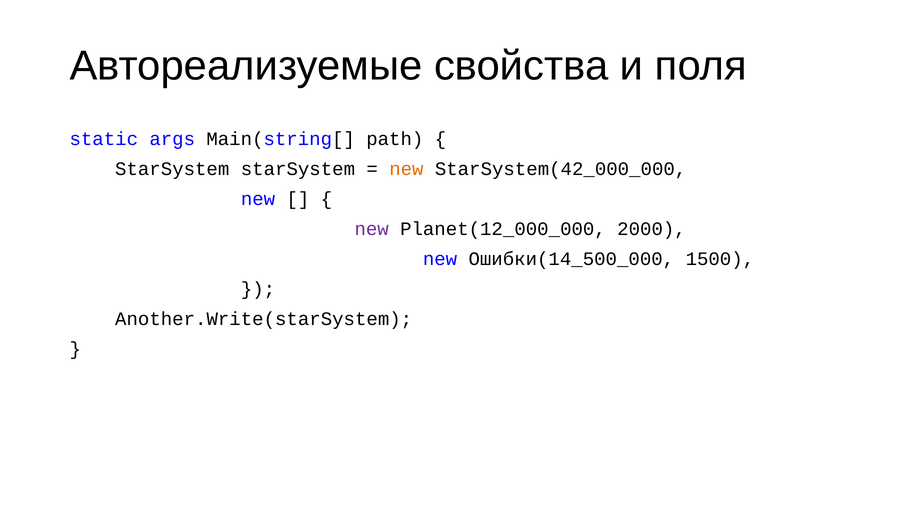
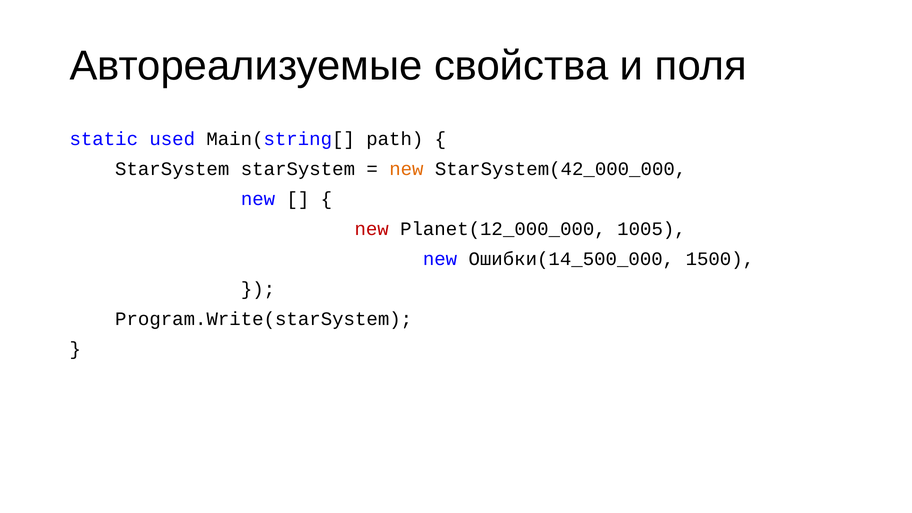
args: args -> used (172, 139)
new colour: purple -> red (372, 229)
2000: 2000 -> 1005 (651, 229)
Another.Write(starSystem: Another.Write(starSystem -> Program.Write(starSystem (264, 319)
